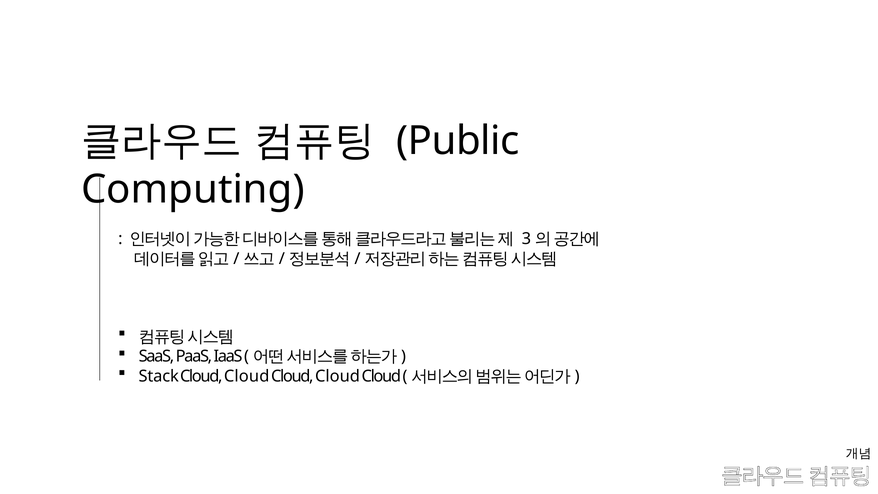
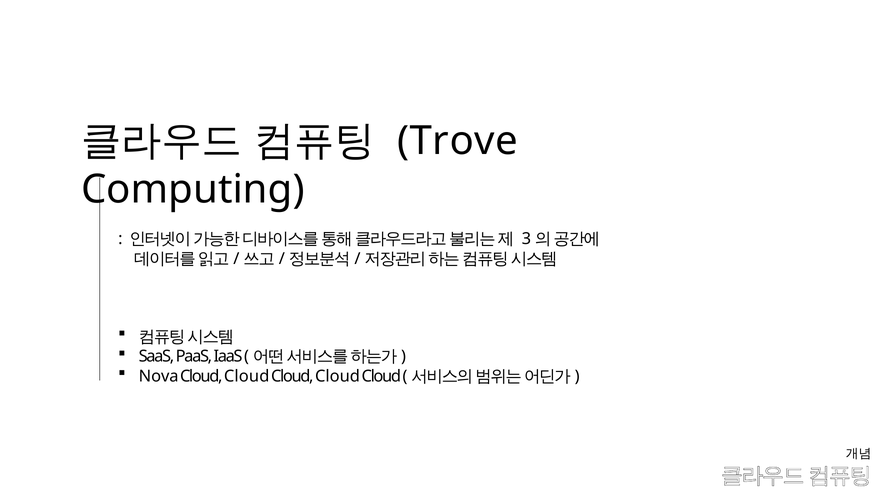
Public: Public -> Trove (458, 141)
Stack: Stack -> Nova (159, 376)
